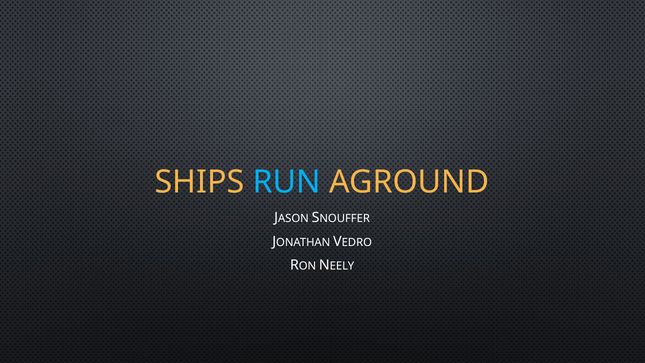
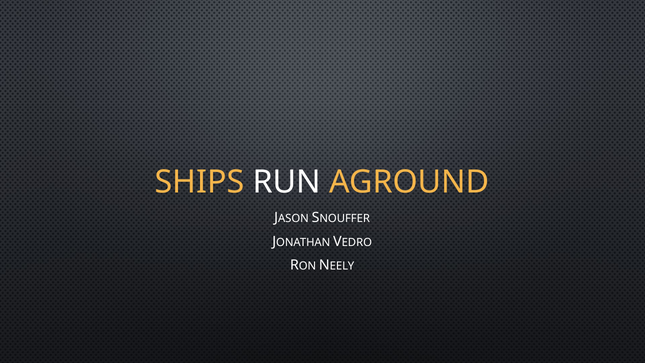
RUN colour: light blue -> white (287, 182)
